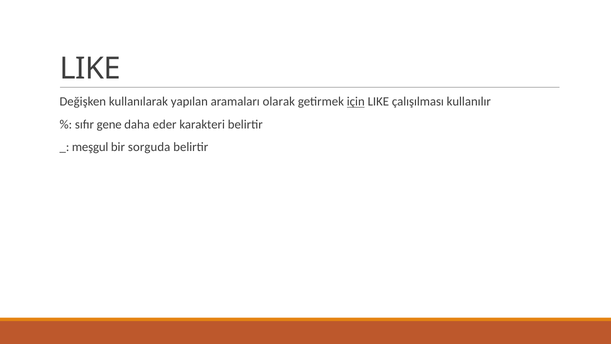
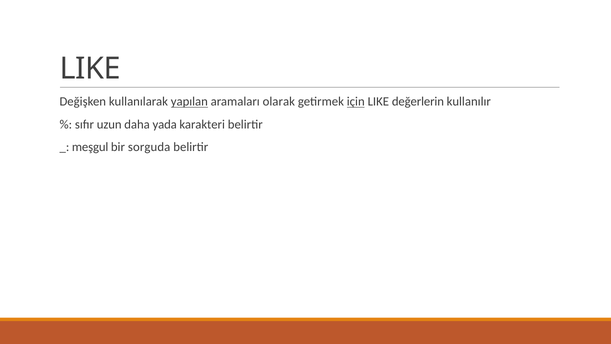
yapılan underline: none -> present (189, 102)
çalışılması: çalışılması -> değerlerin (418, 102)
gene: gene -> uzun (109, 124)
eder: eder -> yada (165, 124)
